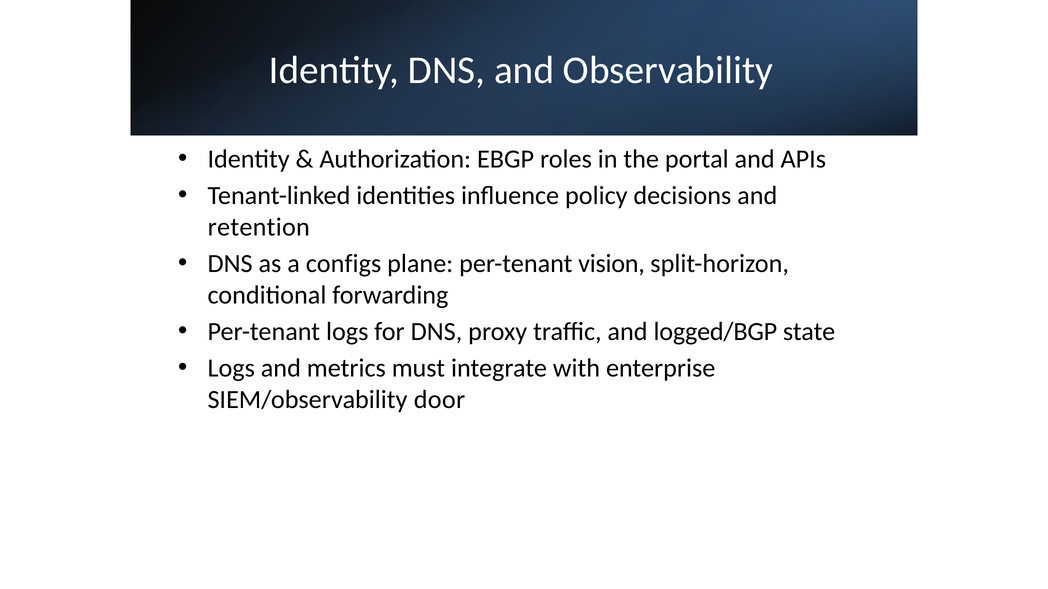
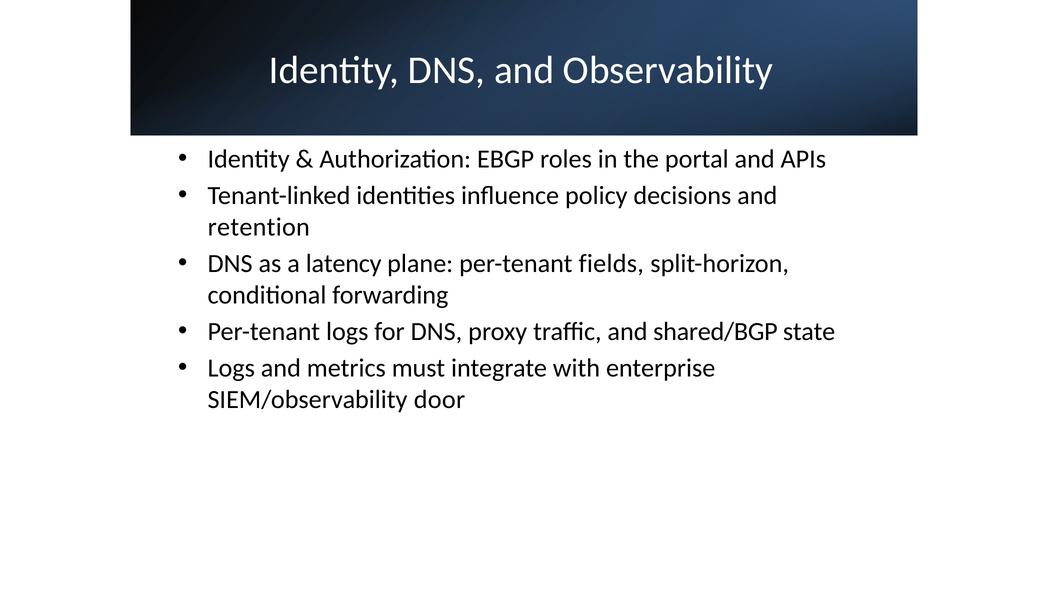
configs: configs -> latency (344, 264)
vision: vision -> fields (611, 264)
logged/BGP: logged/BGP -> shared/BGP (715, 332)
